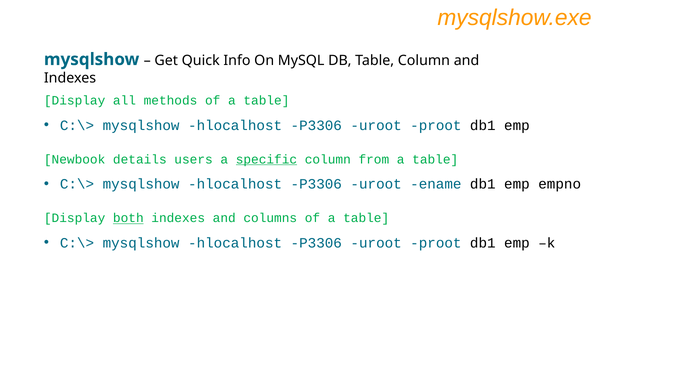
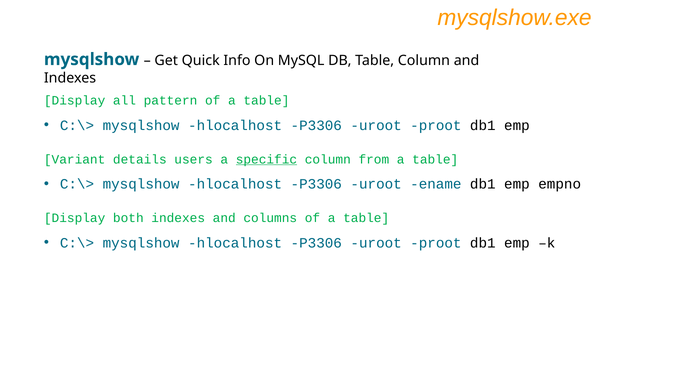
methods: methods -> pattern (171, 100)
Newbook: Newbook -> Variant (75, 159)
both underline: present -> none (128, 218)
